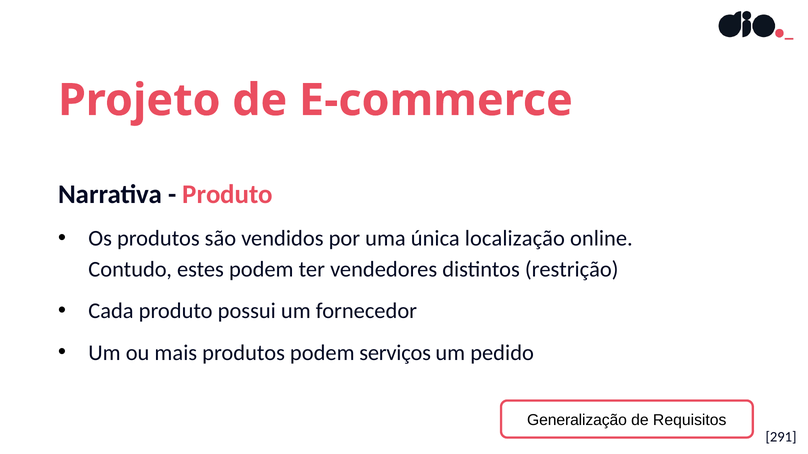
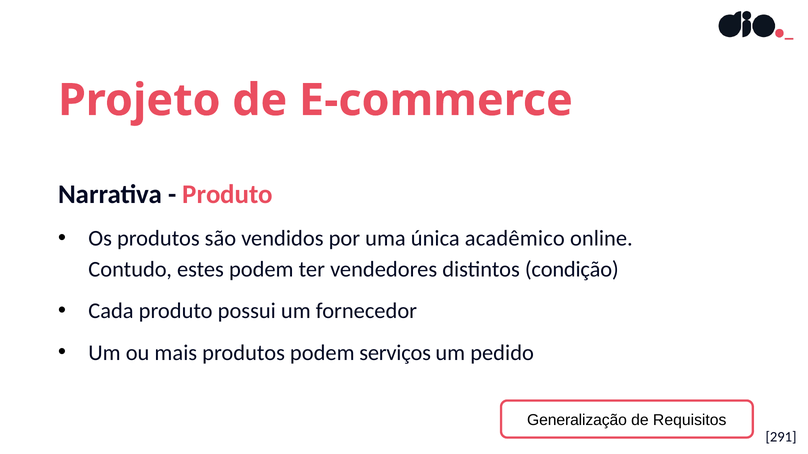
localização: localização -> acadêmico (515, 239)
restrição: restrição -> condição (572, 269)
